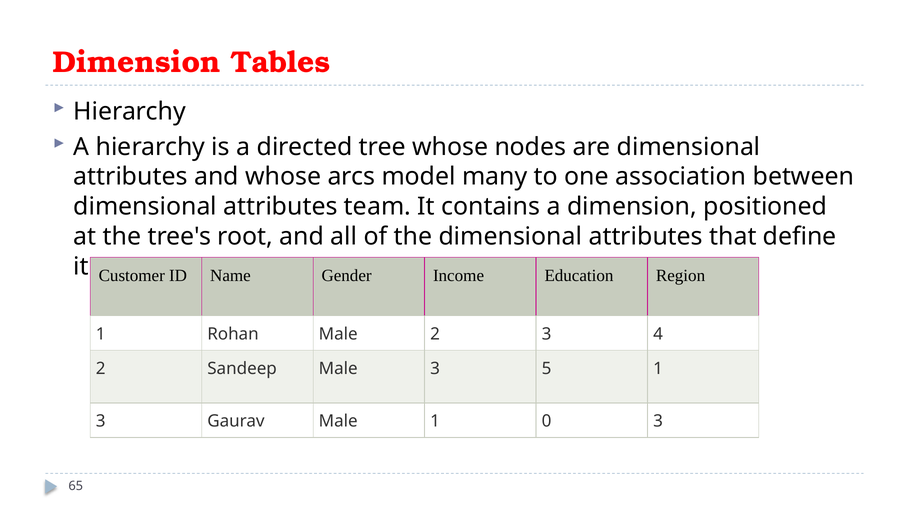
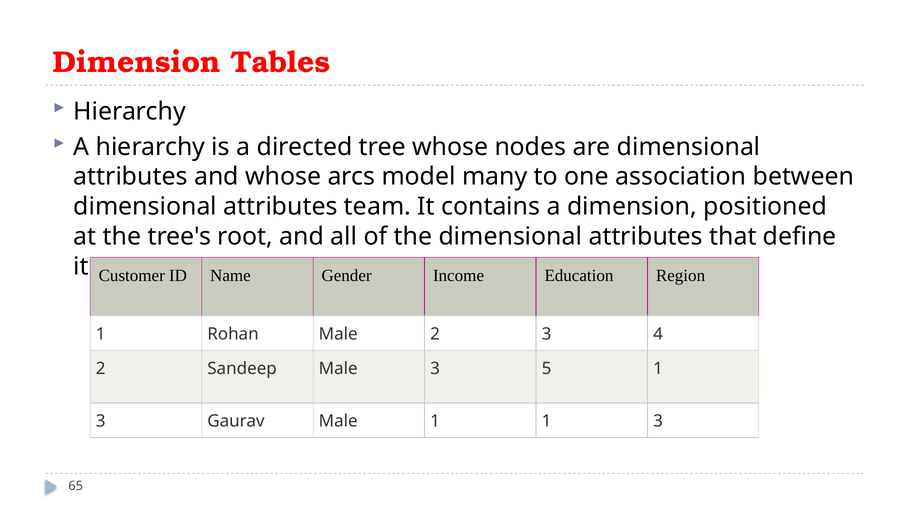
1 0: 0 -> 1 (547, 421)
